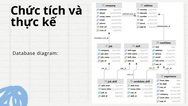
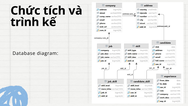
thực: thực -> trình (25, 22)
